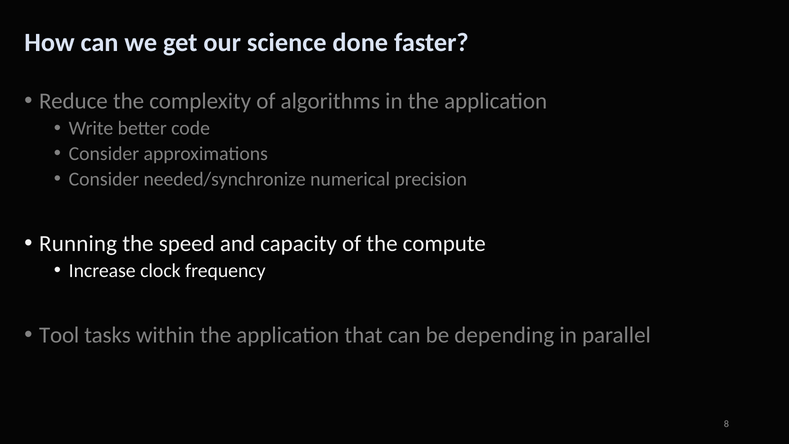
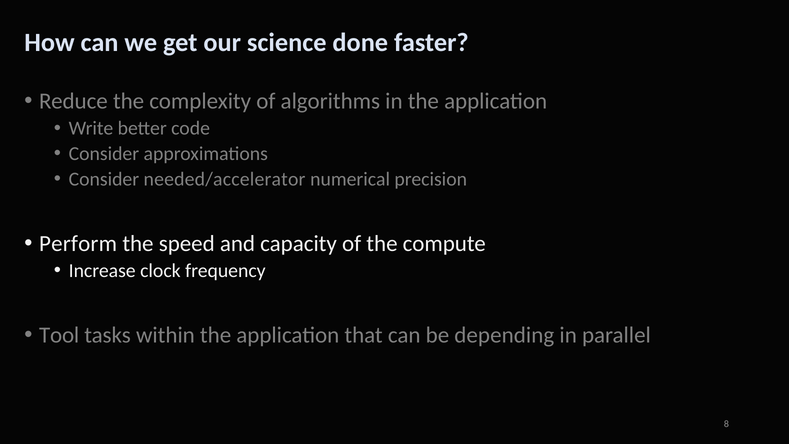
needed/synchronize: needed/synchronize -> needed/accelerator (225, 179)
Running: Running -> Perform (78, 243)
